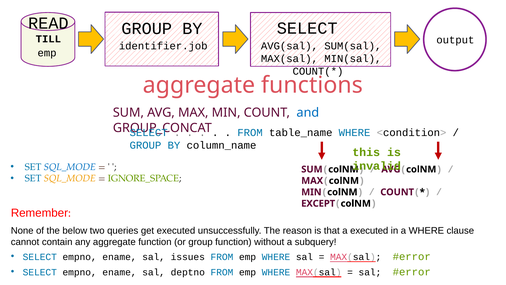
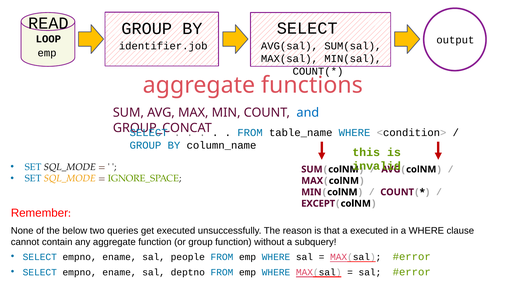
TILL: TILL -> LOOP (48, 39)
SQL_MODE colour: blue -> black (70, 167)
issues: issues -> people (188, 257)
